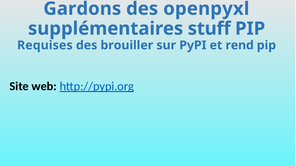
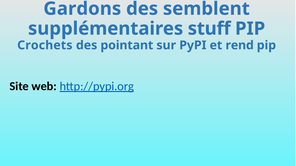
openpyxl: openpyxl -> semblent (206, 9)
Requises: Requises -> Crochets (45, 45)
brouiller: brouiller -> pointant (127, 45)
